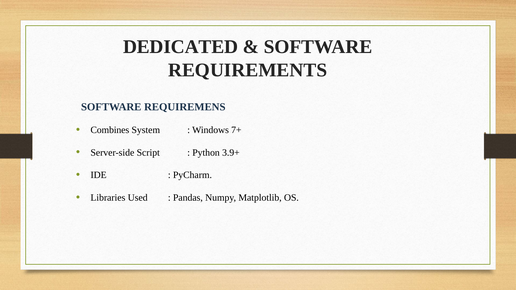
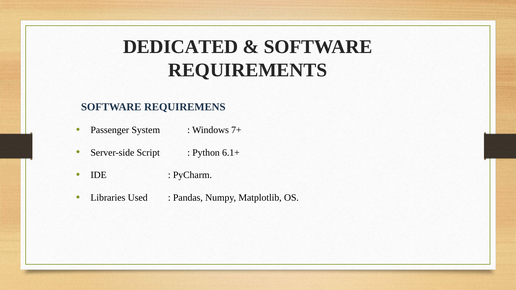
Combines: Combines -> Passenger (110, 130)
3.9+: 3.9+ -> 6.1+ (231, 153)
